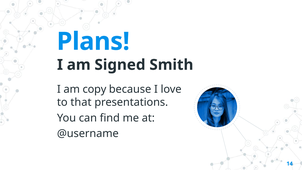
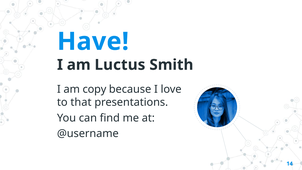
Plans: Plans -> Have (93, 41)
Signed: Signed -> Luctus (120, 65)
